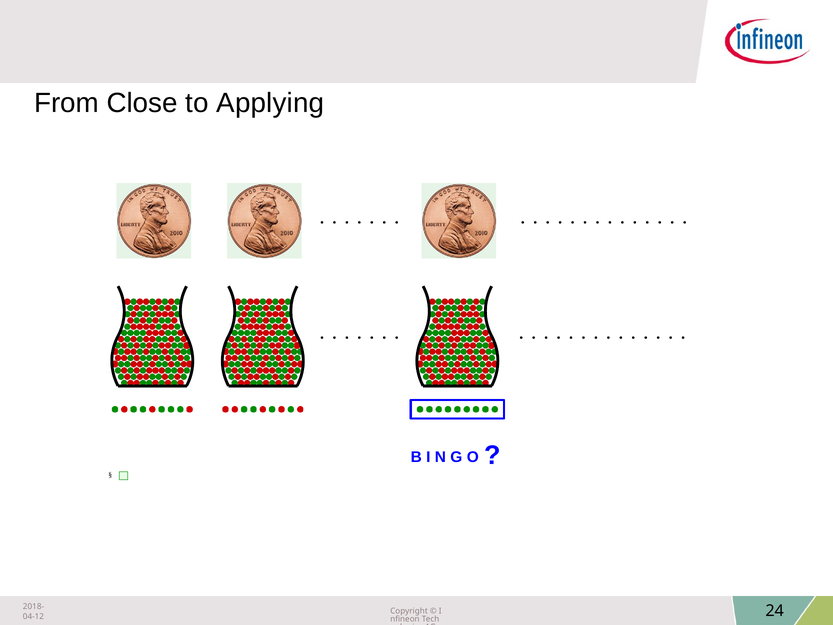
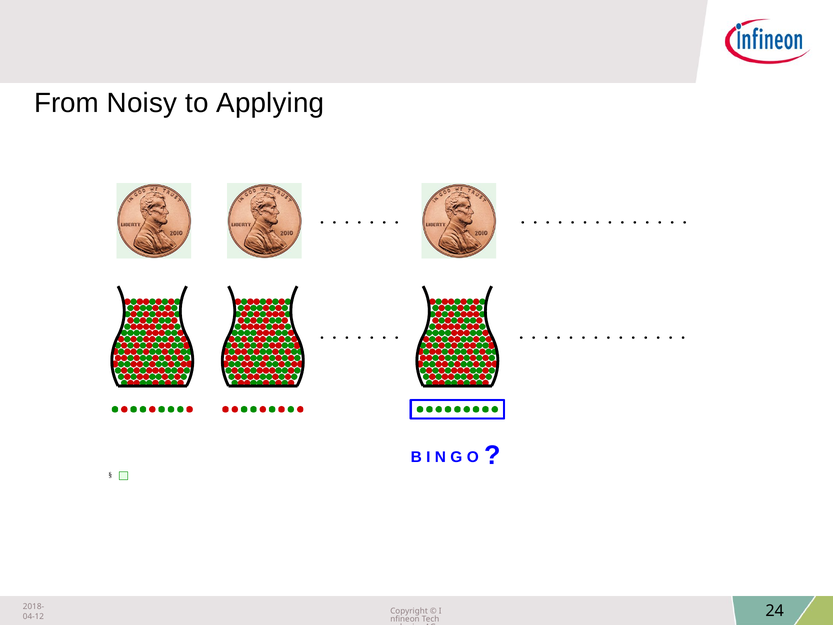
Close: Close -> Noisy (142, 103)
